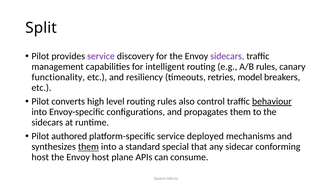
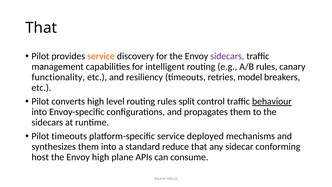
Split: Split -> That (41, 28)
service colour: purple -> orange (101, 56)
also: also -> split (187, 101)
Pilot authored: authored -> timeouts (69, 136)
them underline: present -> none (88, 147)
special: special -> reduce (176, 147)
Envoy host: host -> high (101, 157)
